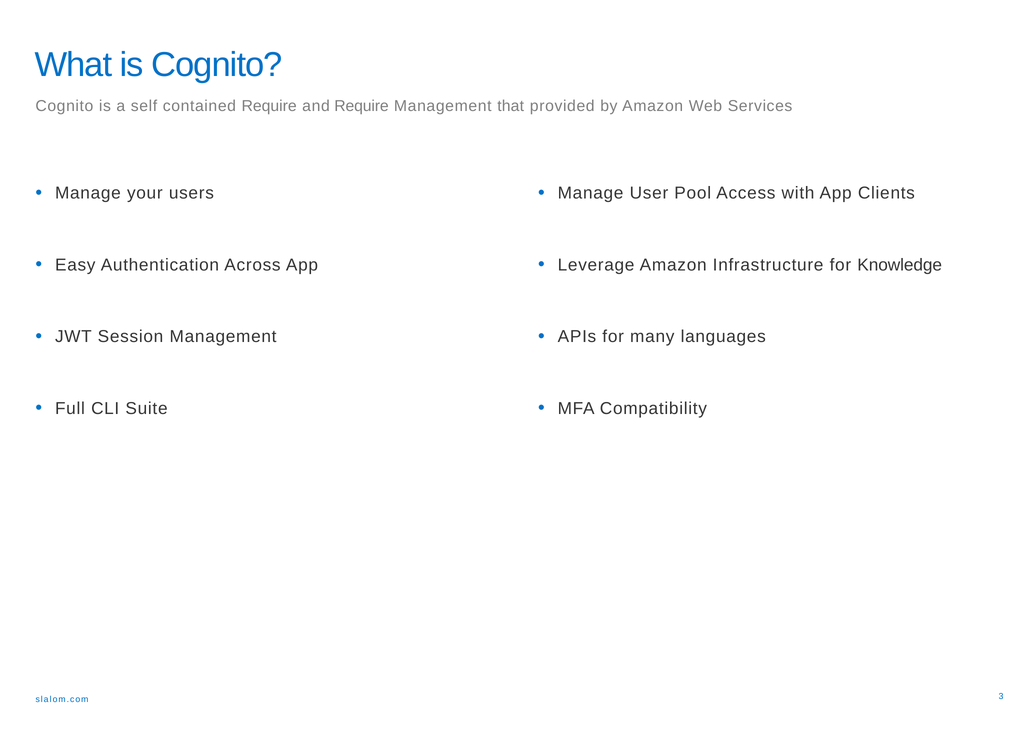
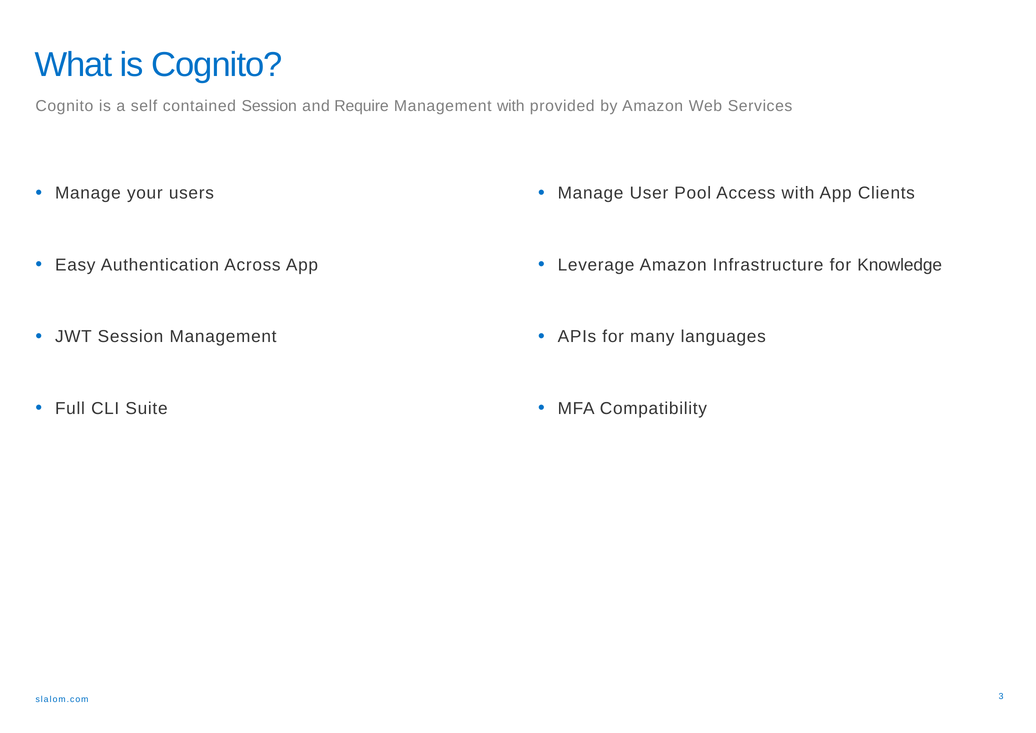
contained Require: Require -> Session (269, 106)
Management that: that -> with (511, 106)
